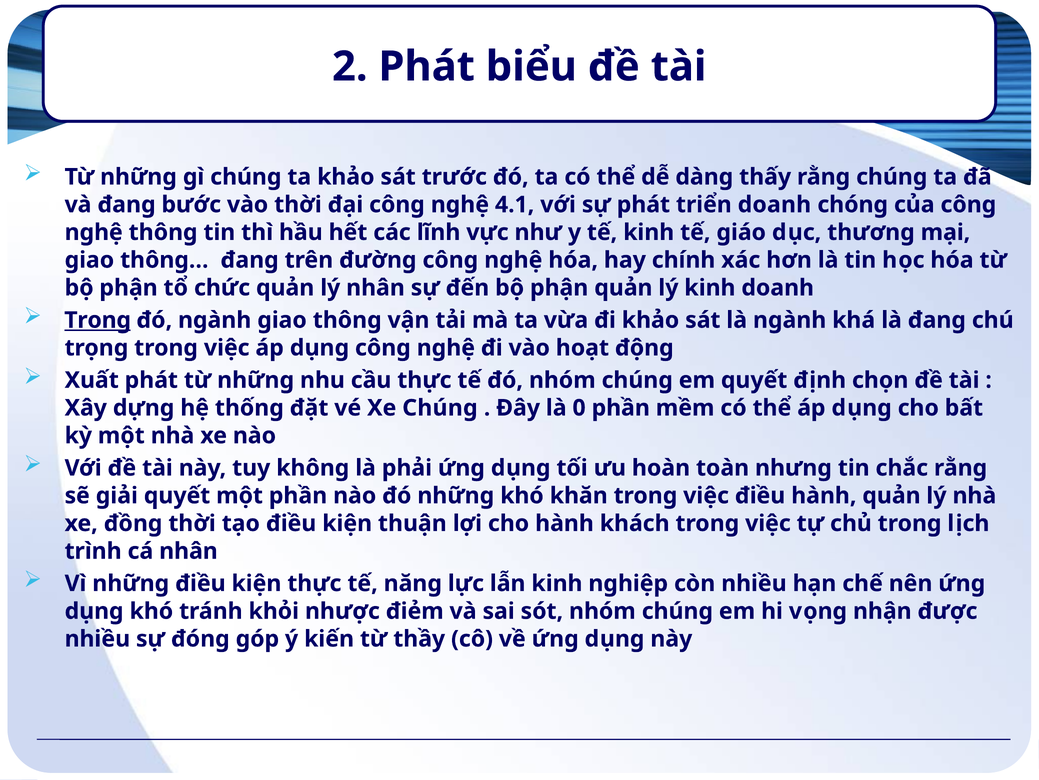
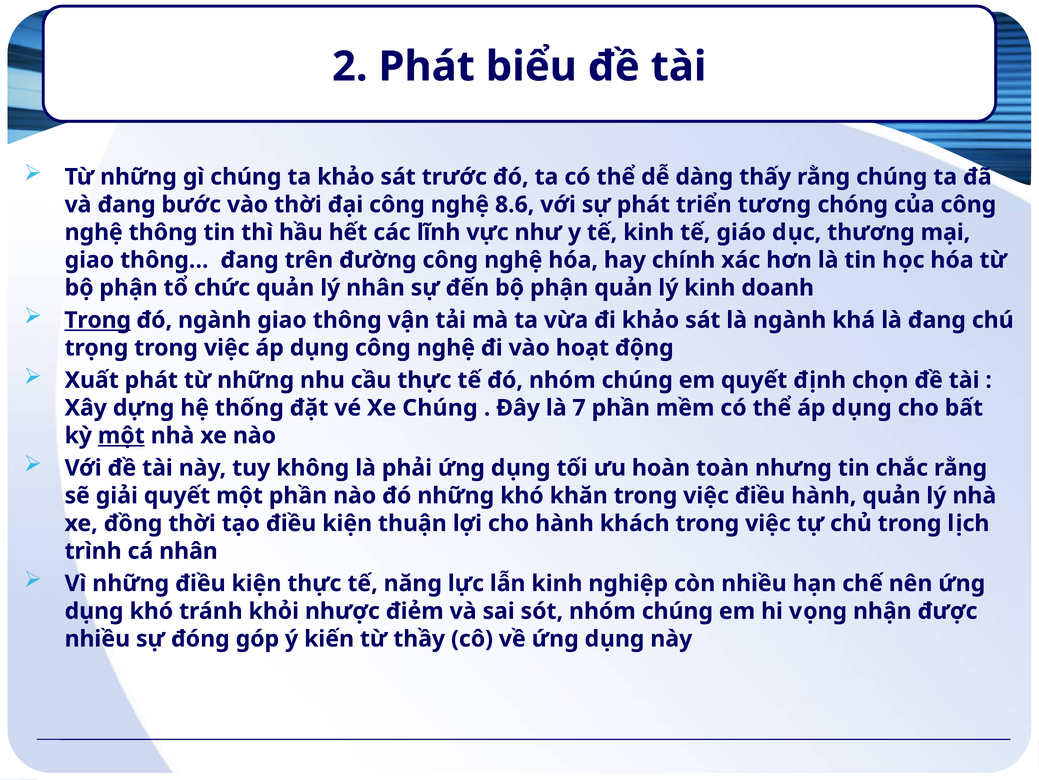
4.1: 4.1 -> 8.6 (515, 204)
triển doanh: doanh -> tương (774, 204)
0: 0 -> 7 (579, 408)
một underline: none -> present (121, 435)
